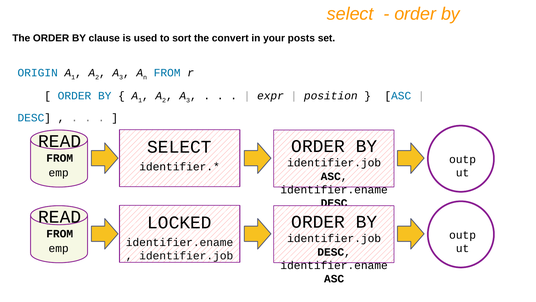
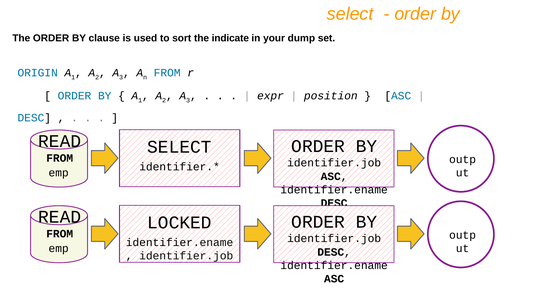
convert: convert -> indicate (230, 38)
posts: posts -> dump (301, 38)
